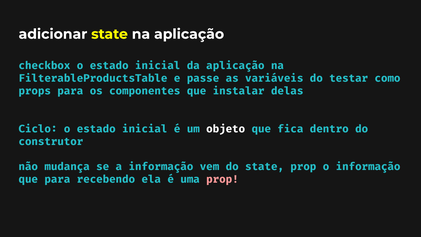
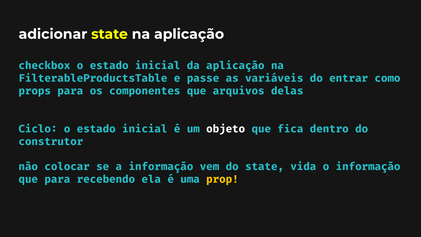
testar: testar -> entrar (349, 78)
instalar: instalar -> arquivos (239, 91)
mudança: mudança -> colocar (67, 167)
state prop: prop -> vida (303, 167)
prop colour: pink -> yellow (222, 179)
